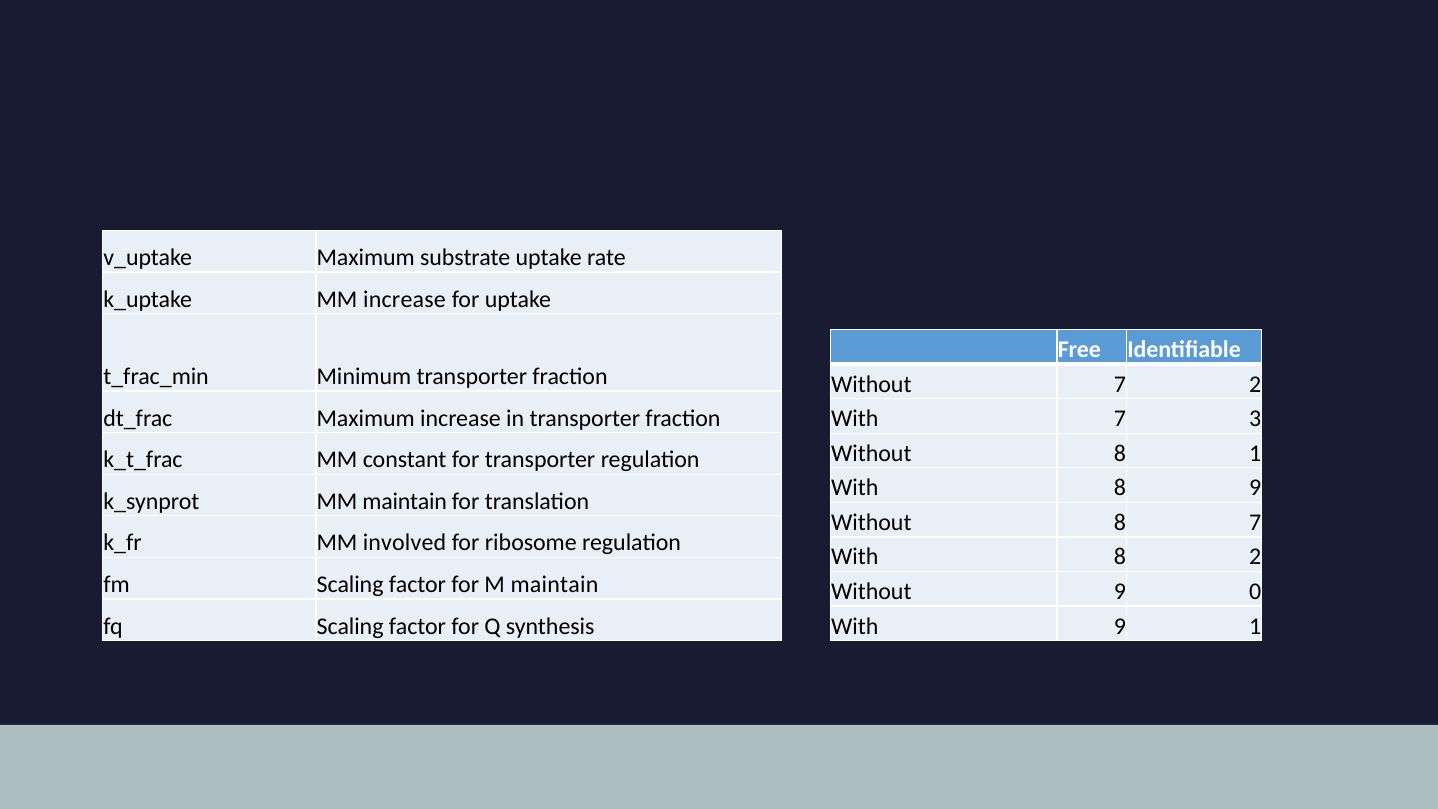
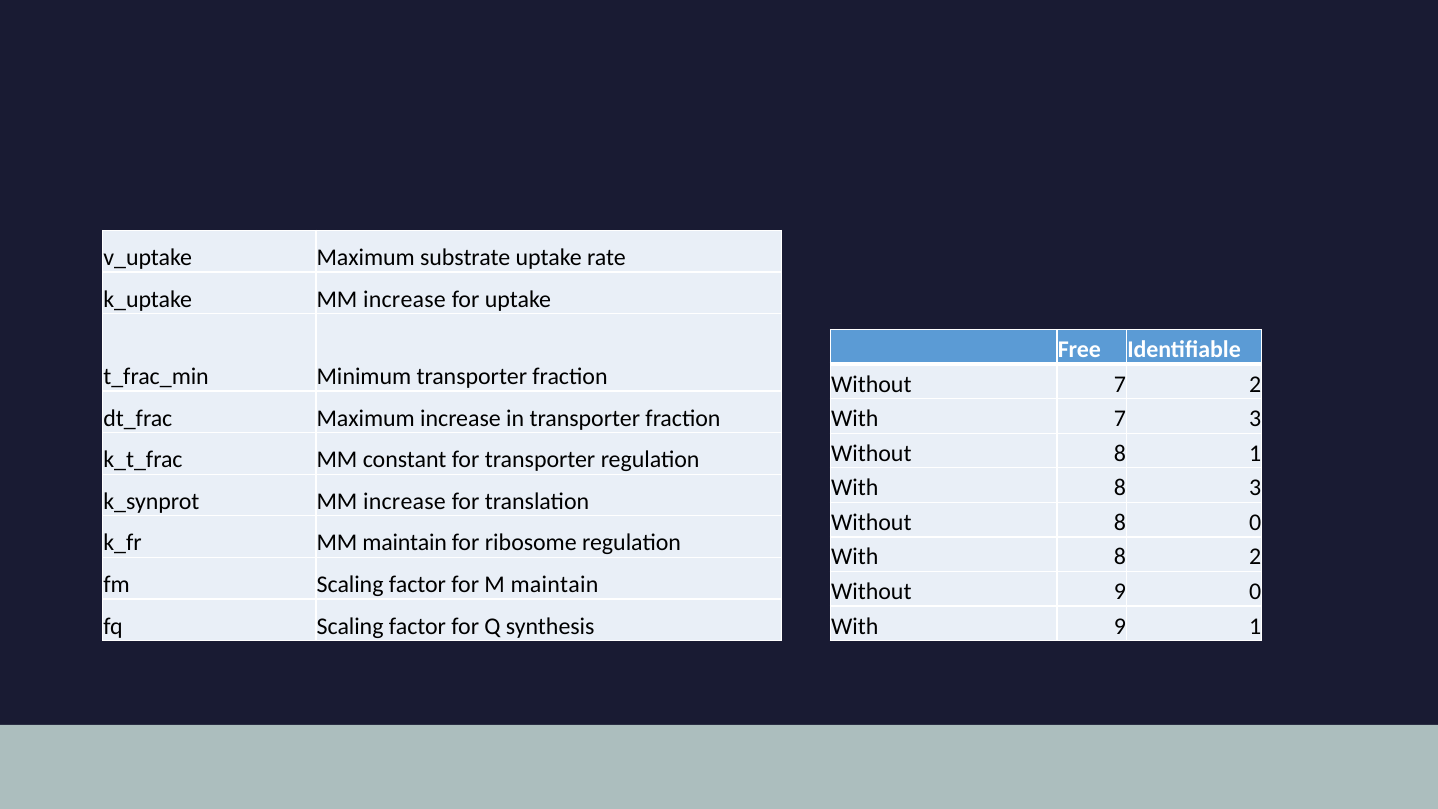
8 9: 9 -> 3 (1255, 488)
maintain: maintain -> increase (404, 501)
8 7: 7 -> 0 (1255, 522)
MM involved: involved -> maintain (405, 543)
